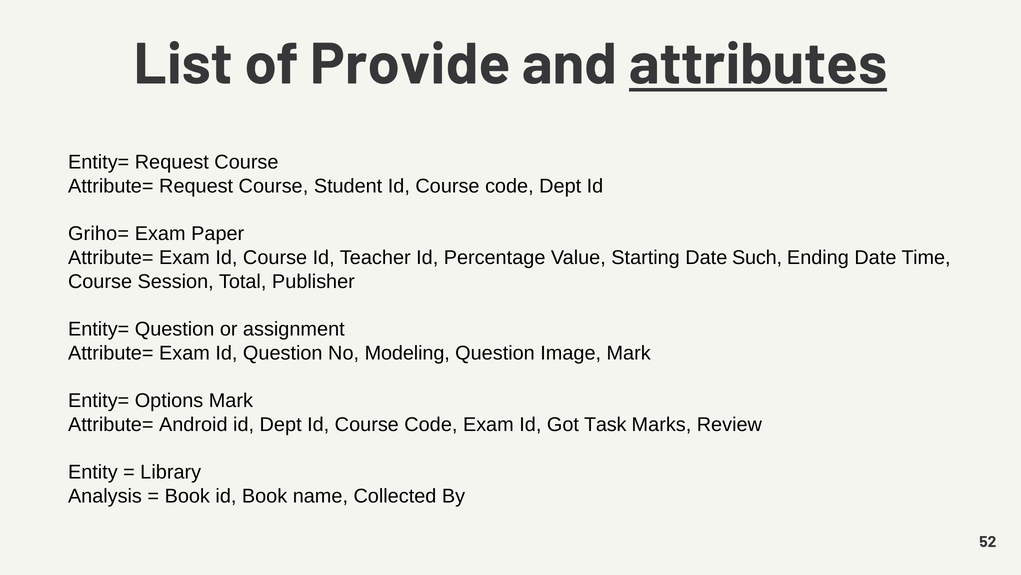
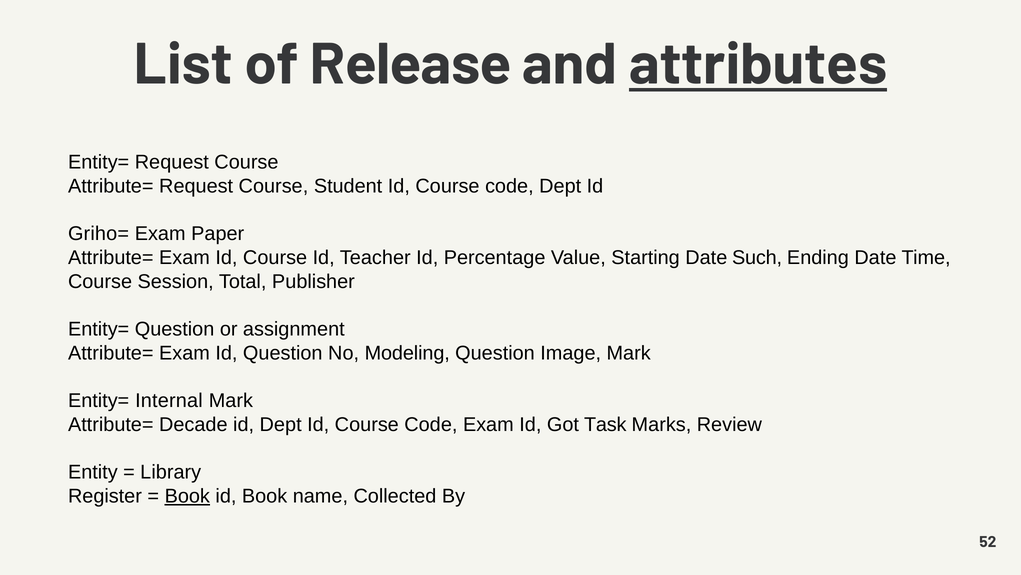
Provide: Provide -> Release (411, 64)
Options: Options -> Internal (169, 400)
Android: Android -> Decade (193, 424)
Analysis: Analysis -> Register (105, 496)
Book underline: none -> present (187, 496)
